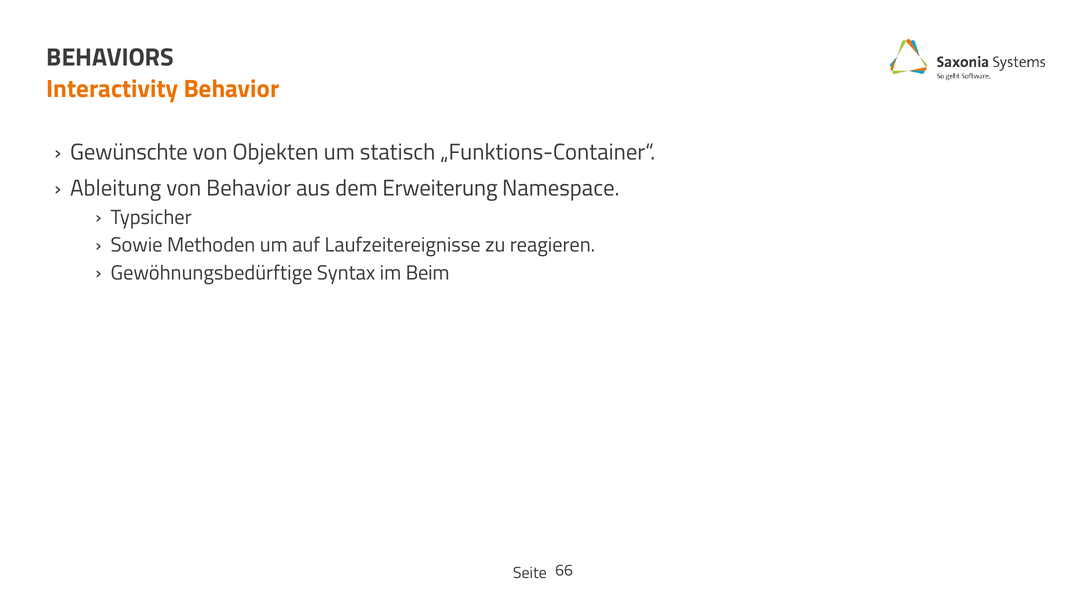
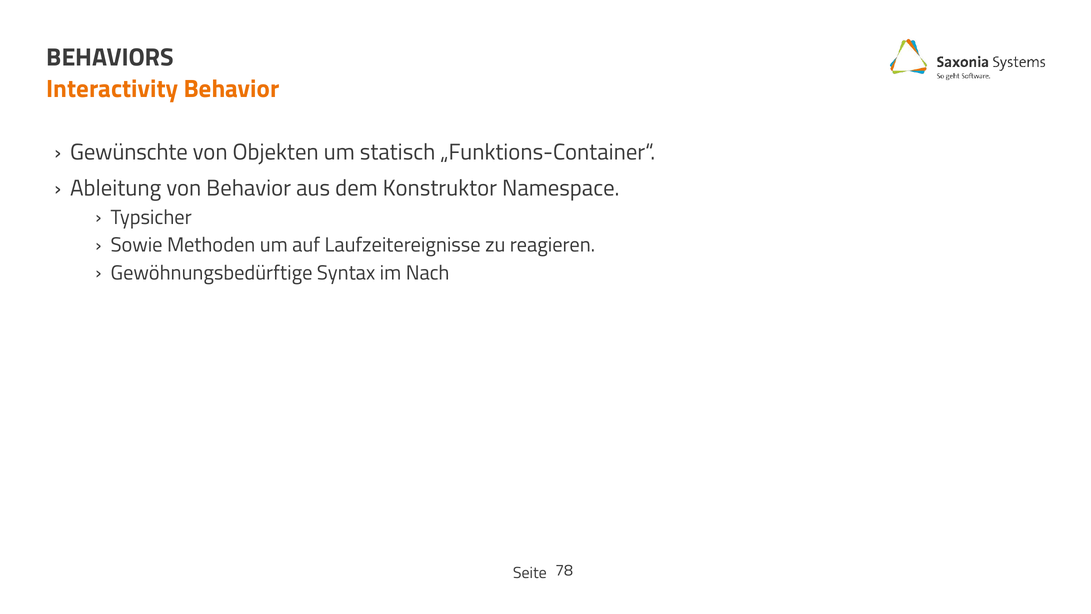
Erweiterung: Erweiterung -> Konstruktor (440, 188)
Beim: Beim -> Nach (428, 273)
66: 66 -> 78 (564, 570)
